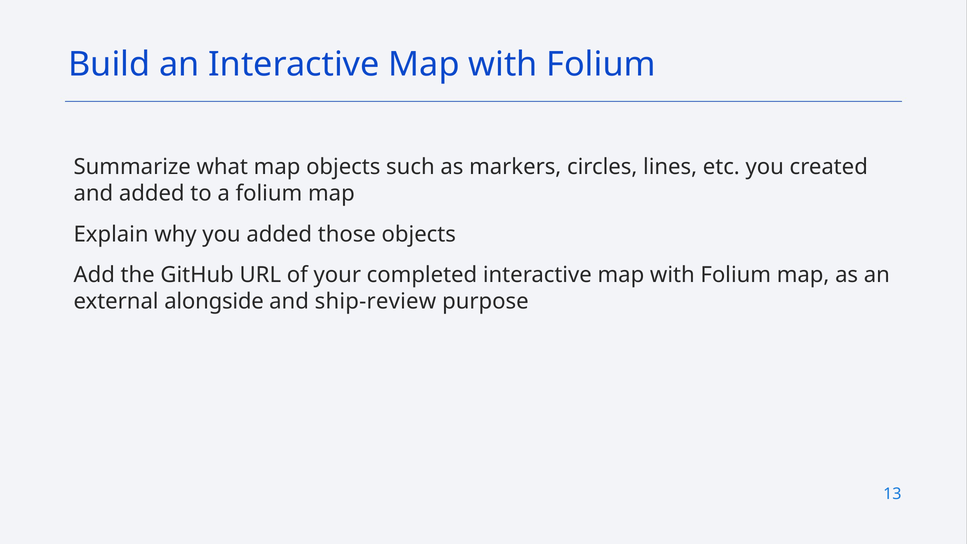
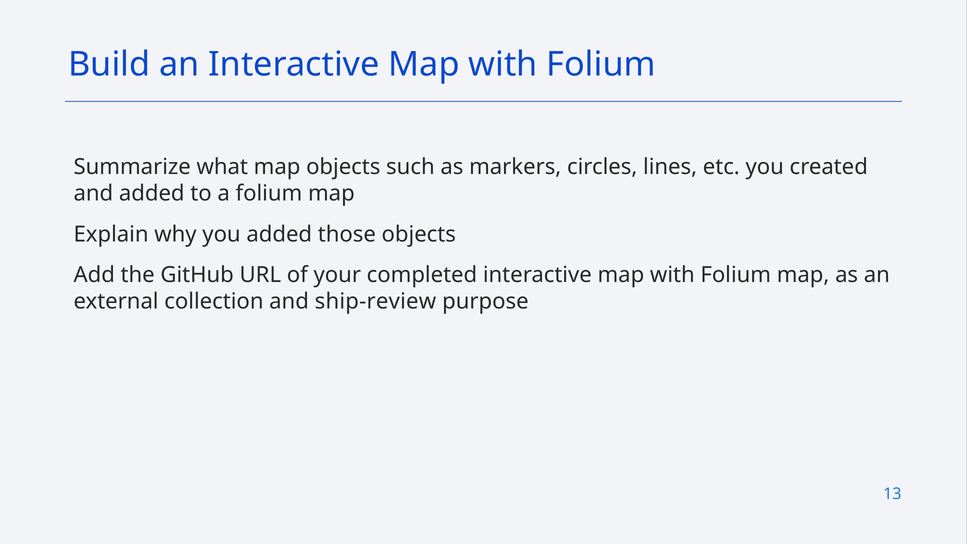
alongside: alongside -> collection (214, 302)
